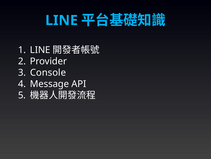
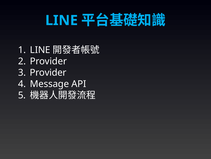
Console: Console -> Provider (48, 72)
